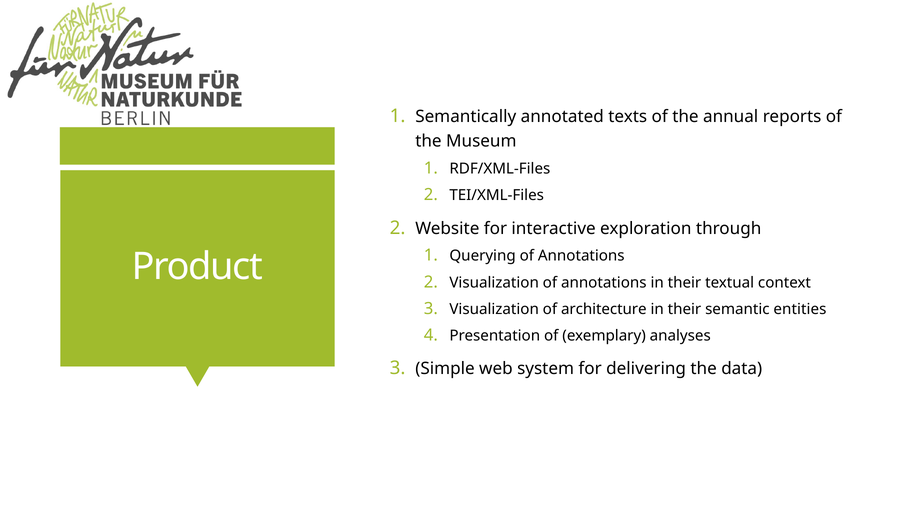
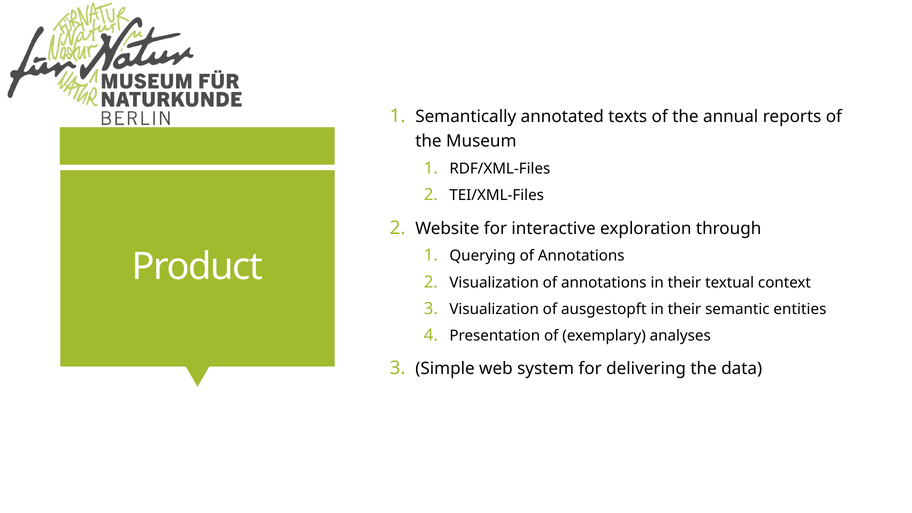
architecture: architecture -> ausgestopft (604, 309)
